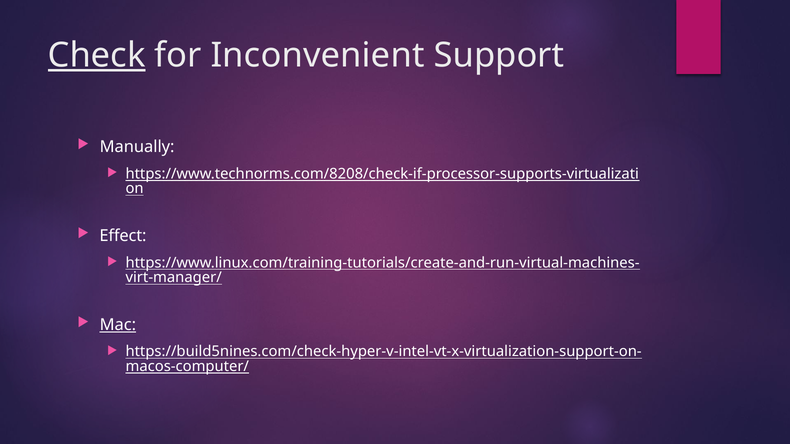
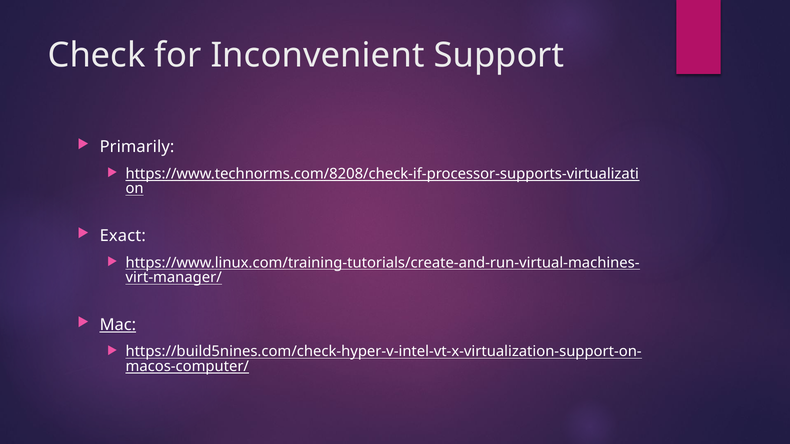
Check underline: present -> none (97, 55)
Manually: Manually -> Primarily (137, 147)
Effect: Effect -> Exact (123, 236)
